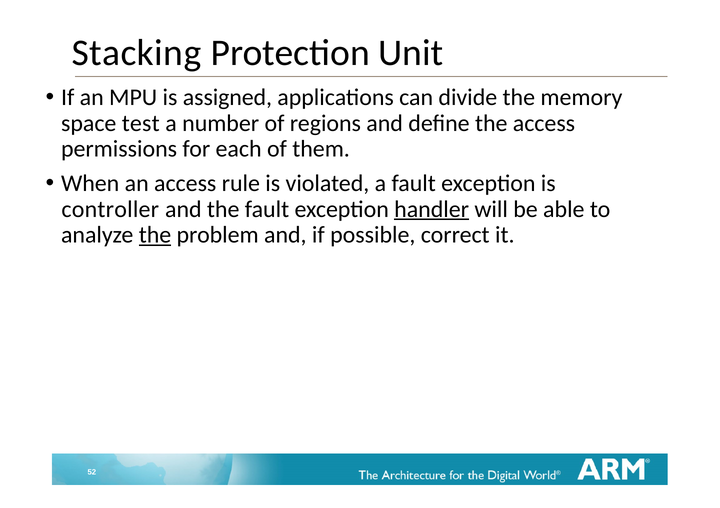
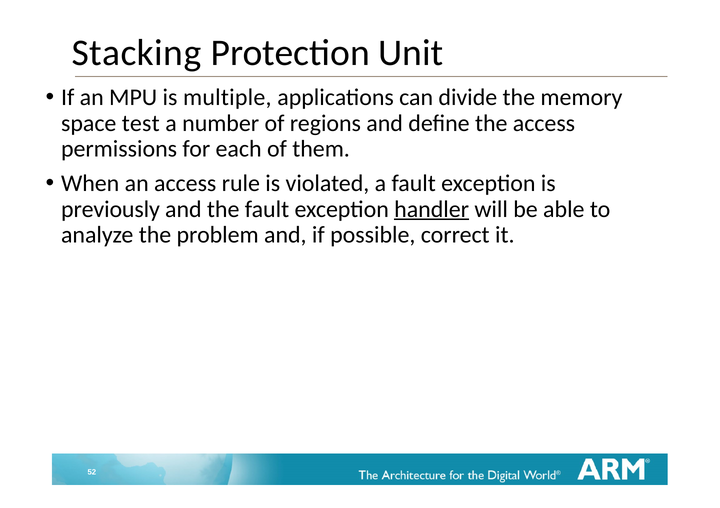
assigned: assigned -> multiple (227, 97)
controller: controller -> previously (110, 209)
the underline: present -> none (155, 235)
